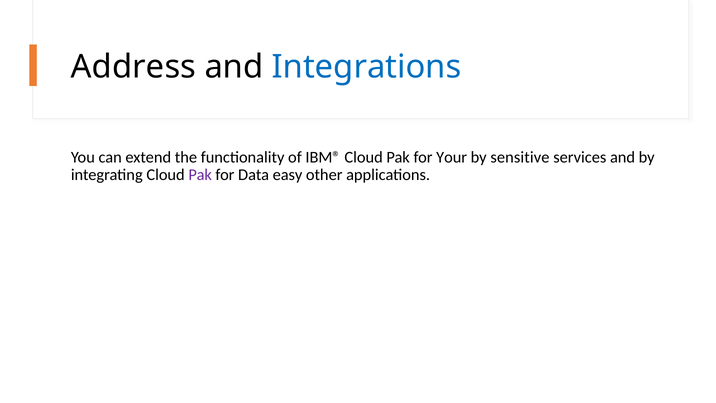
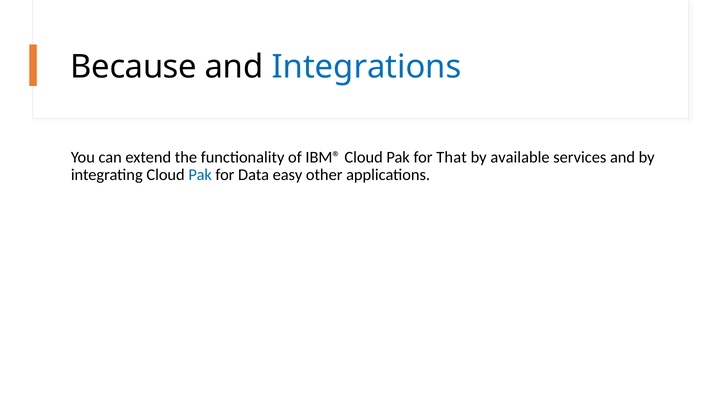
Address: Address -> Because (134, 67)
Your: Your -> That (452, 157)
sensitive: sensitive -> available (520, 157)
Pak colour: purple -> blue (200, 175)
